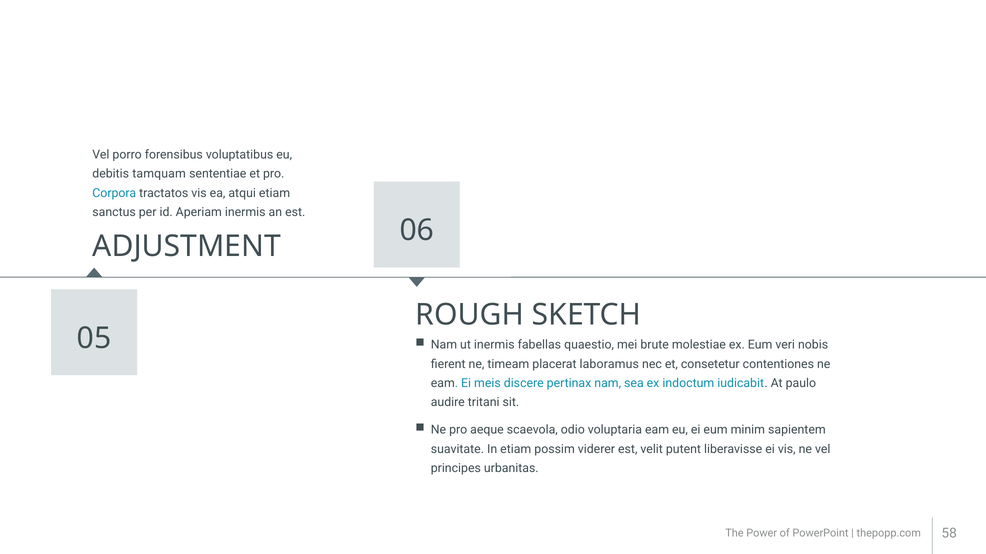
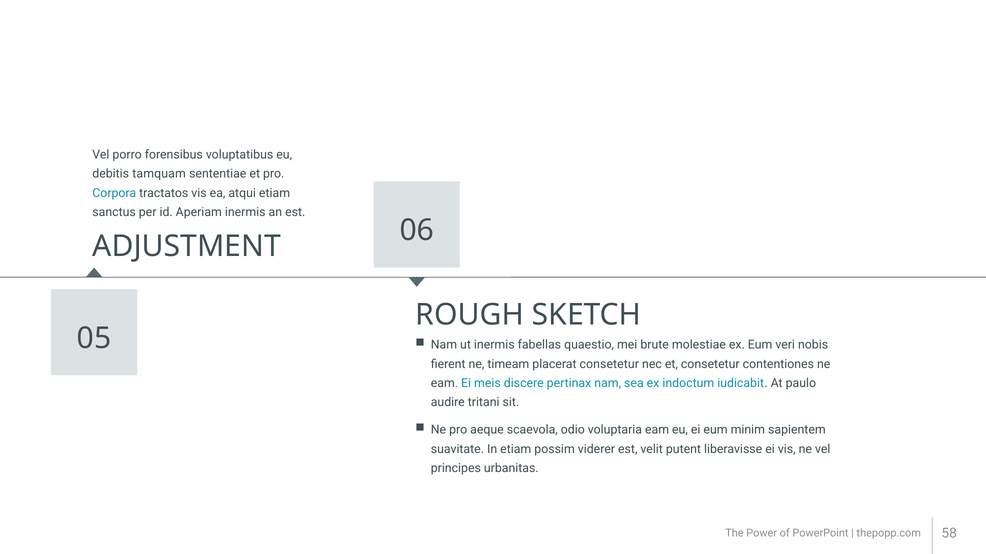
placerat laboramus: laboramus -> consetetur (609, 364)
